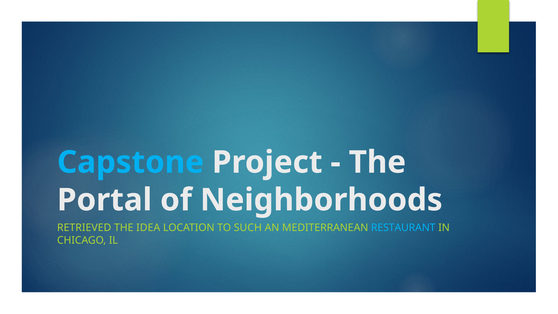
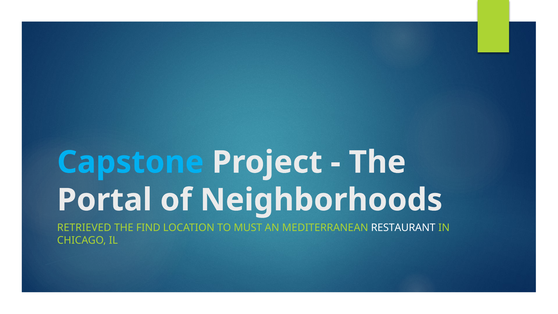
IDEA: IDEA -> FIND (148, 228)
SUCH: SUCH -> MUST (248, 228)
RESTAURANT colour: light blue -> white (403, 228)
